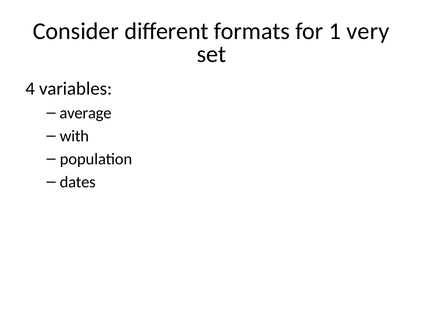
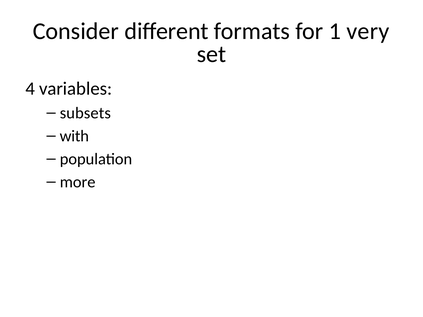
average: average -> subsets (85, 113)
dates: dates -> more (78, 182)
